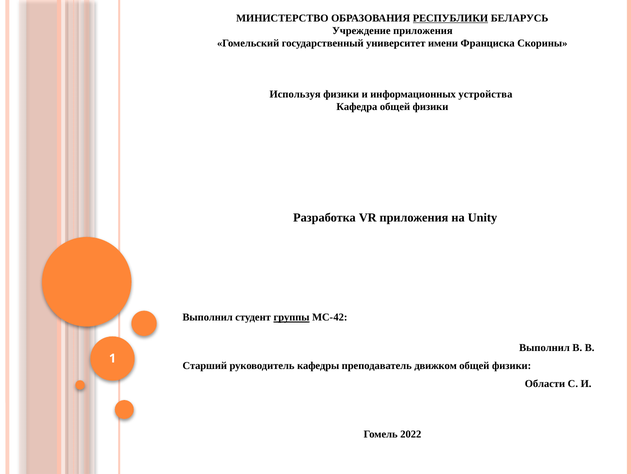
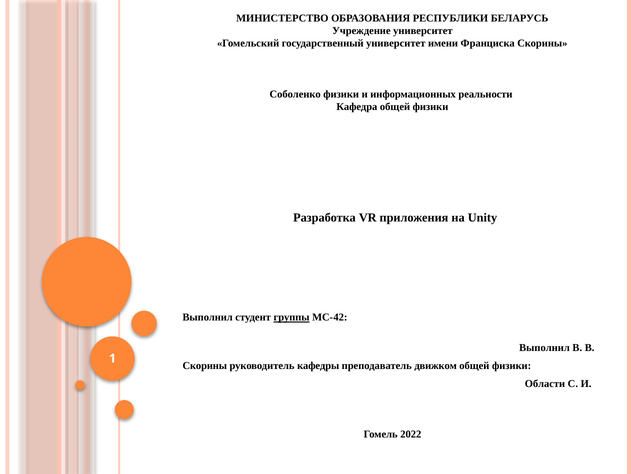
РЕСПУБЛИКИ underline: present -> none (450, 18)
Учреждение приложения: приложения -> университет (423, 31)
Используя: Используя -> Соболенко (295, 94)
устройства: устройства -> реальности (486, 94)
Старший: Старший -> Скорины (205, 365)
